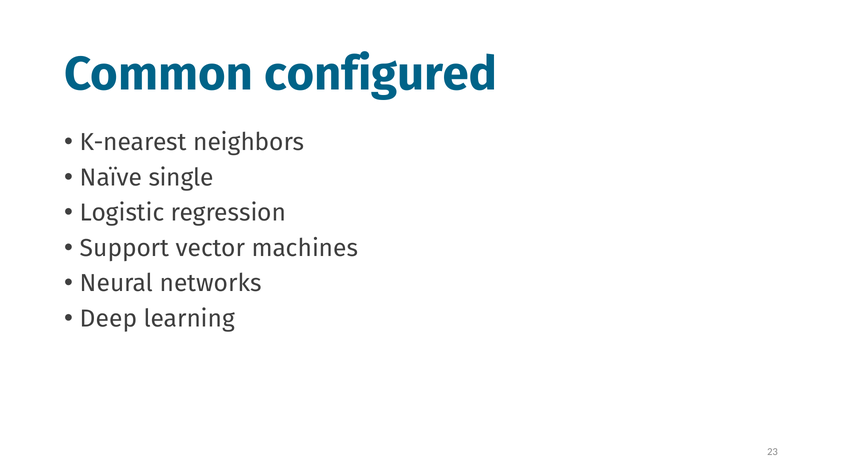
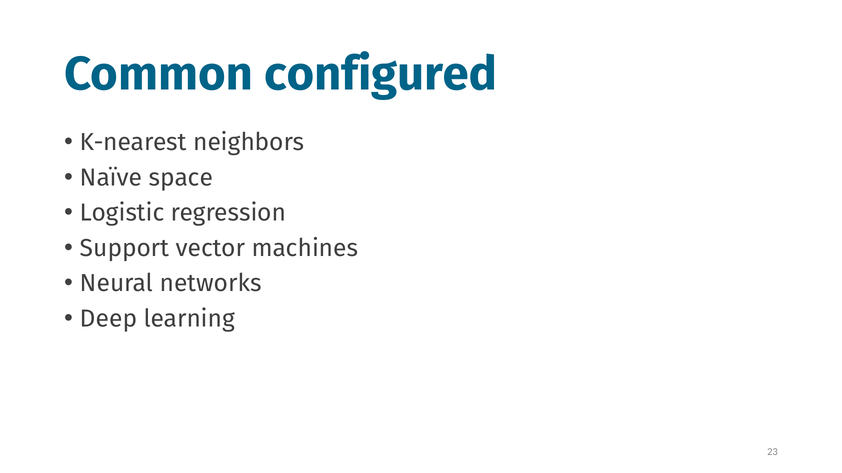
single: single -> space (181, 178)
